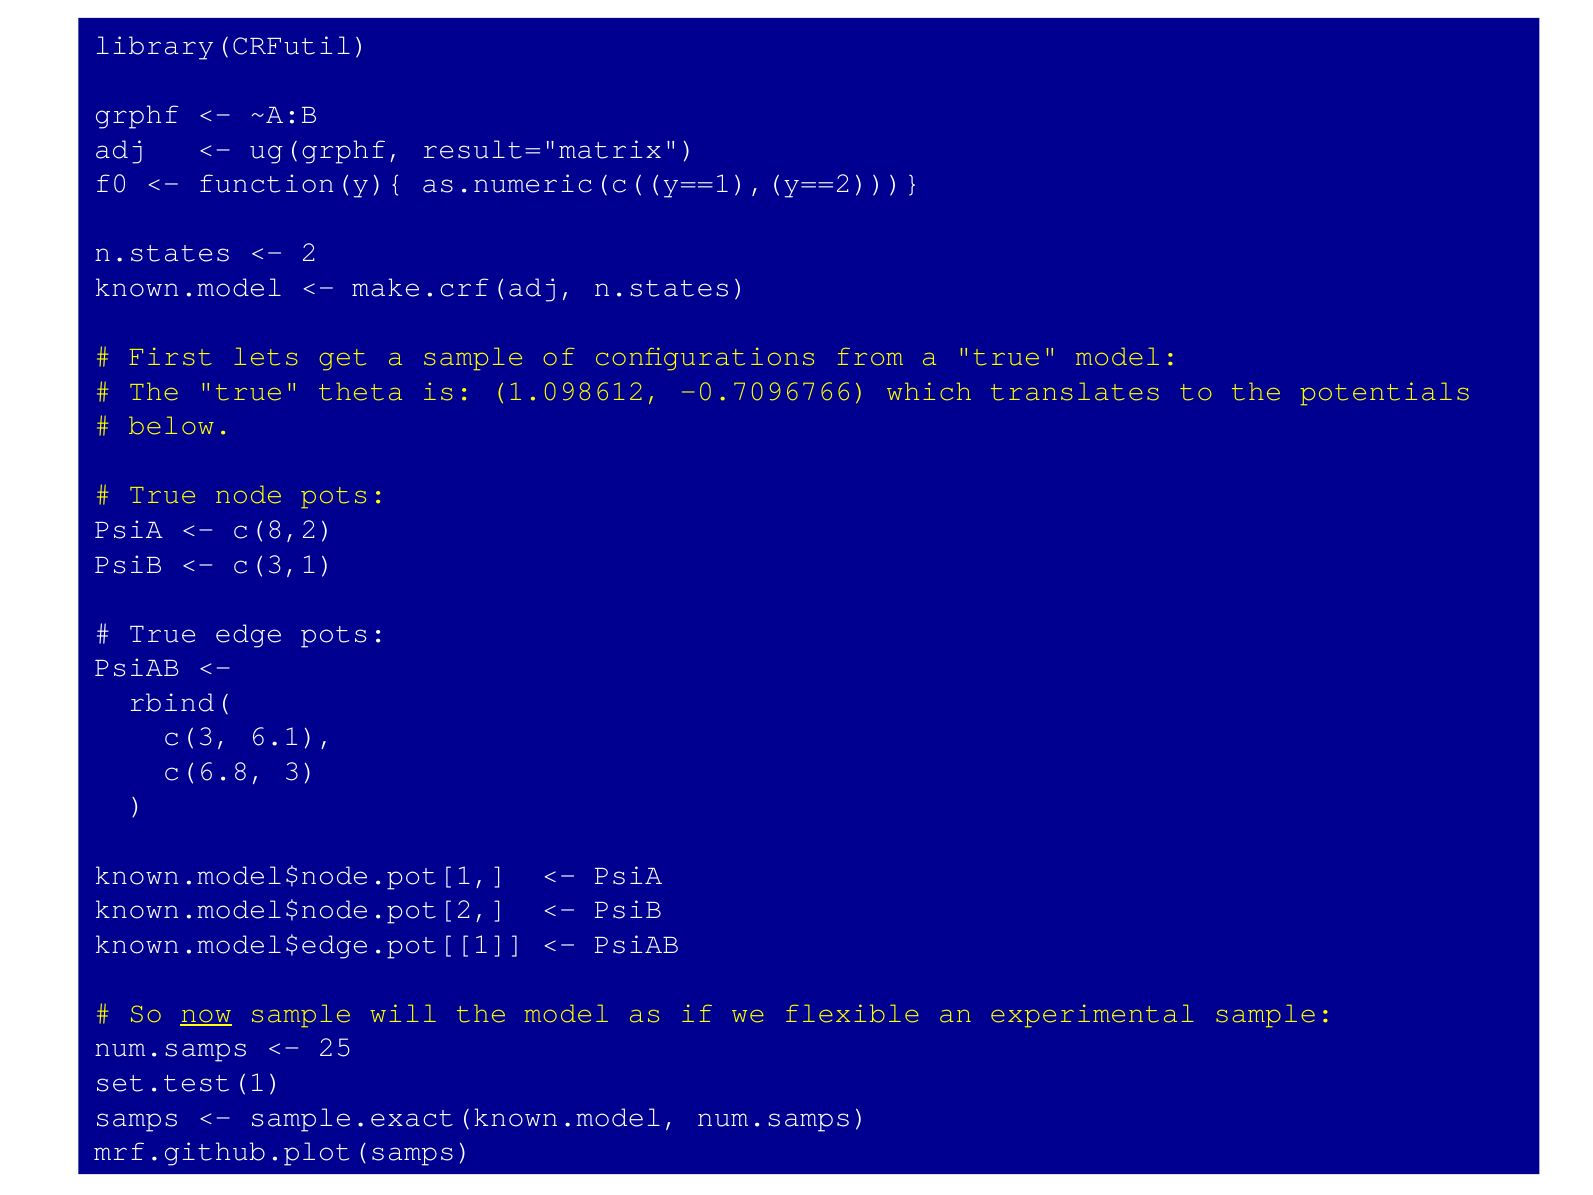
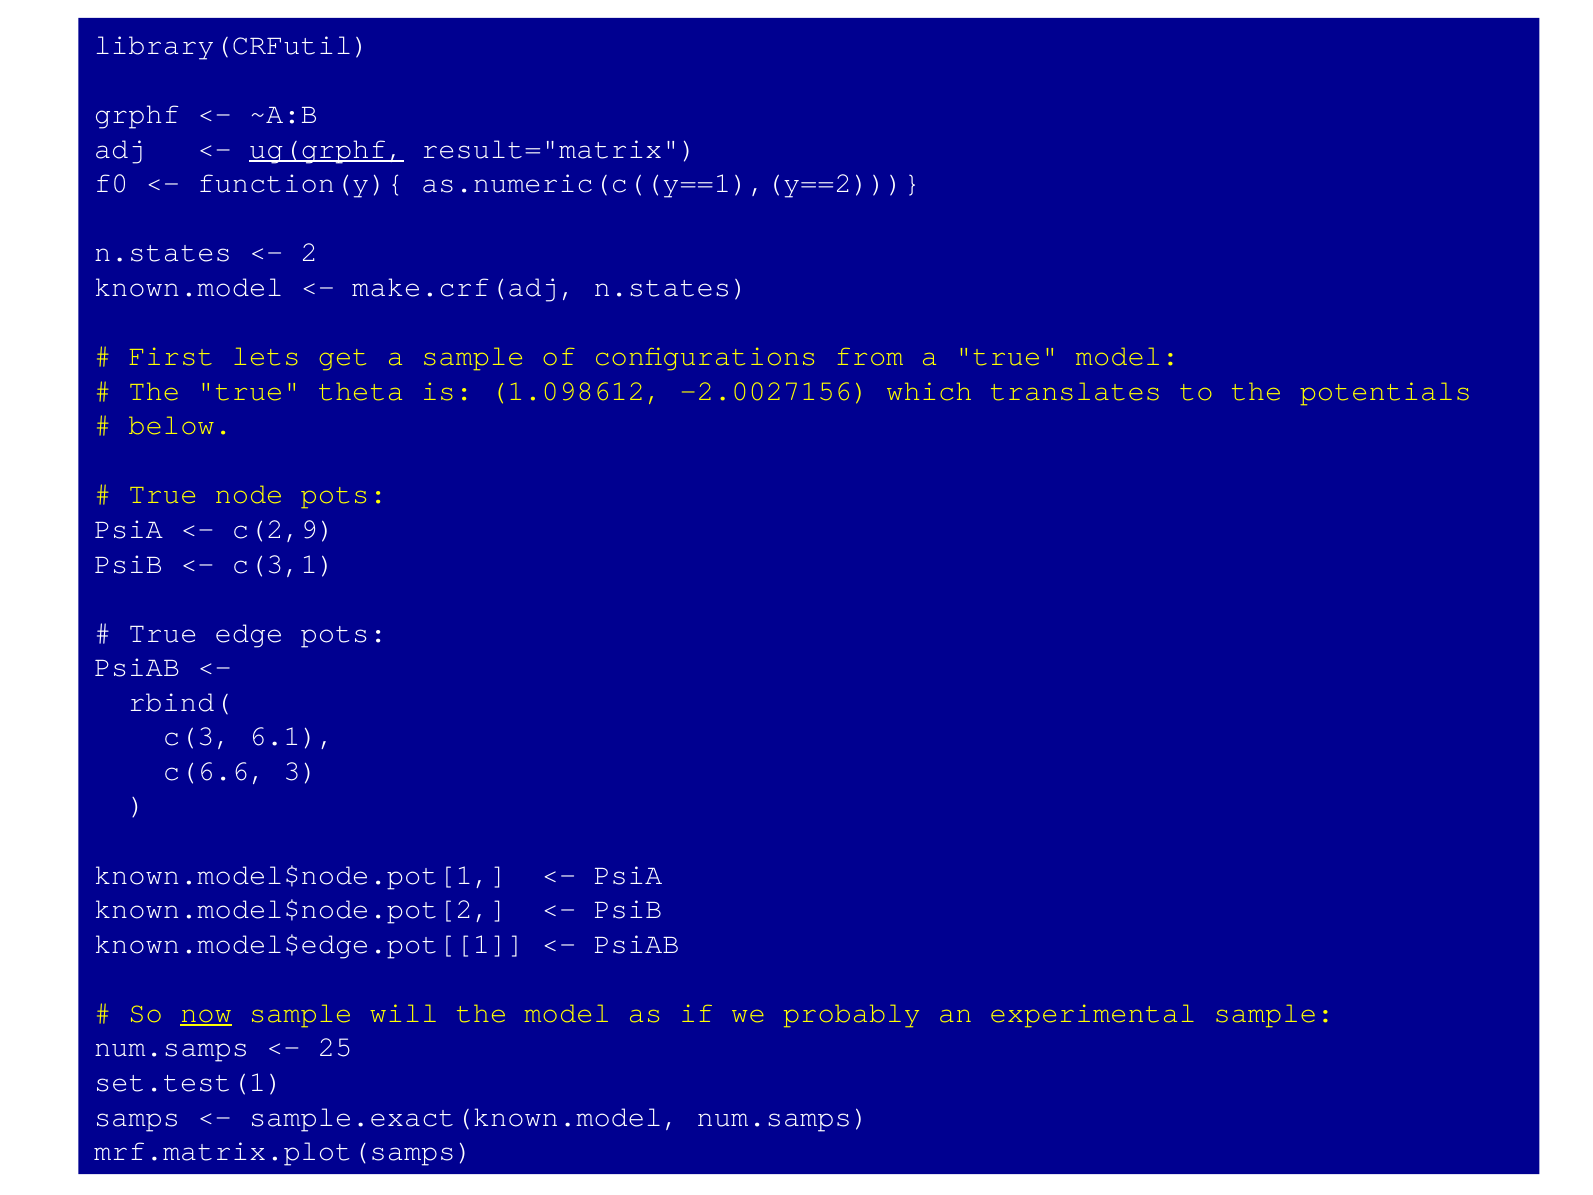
ug(grphf underline: none -> present (327, 149)
-0.7096766: -0.7096766 -> -2.0027156 (774, 391)
c(8,2: c(8,2 -> c(2,9 (284, 529)
c(6.8: c(6.8 -> c(6.6 (215, 771)
flexible: flexible -> probably (852, 1013)
mrf.github.plot(samps: mrf.github.plot(samps -> mrf.matrix.plot(samps (284, 1151)
